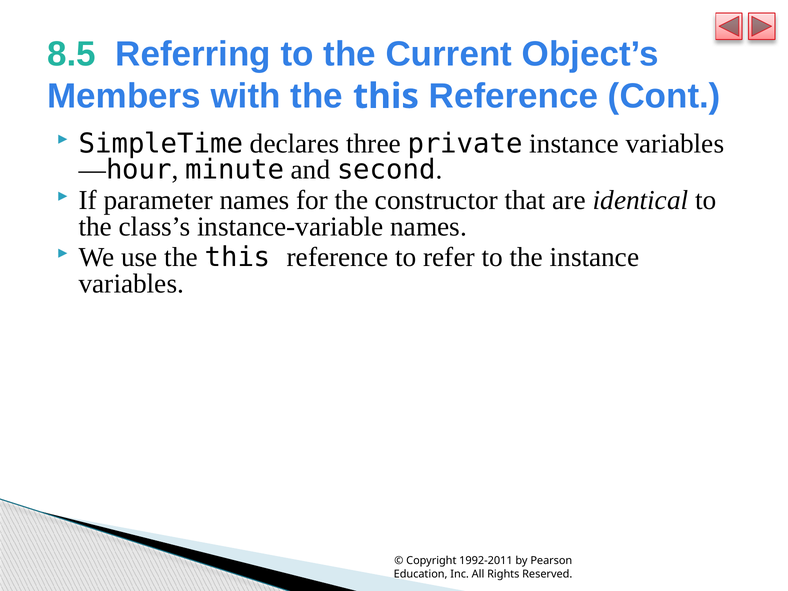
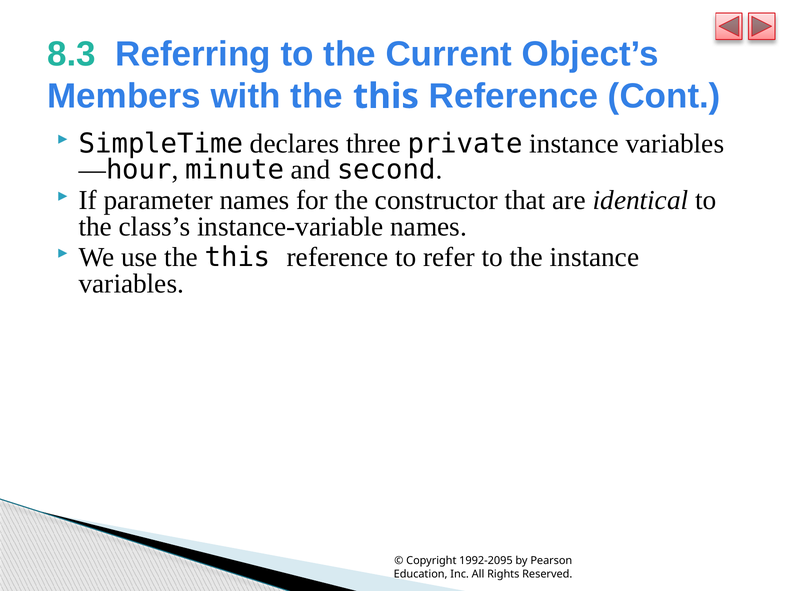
8.5: 8.5 -> 8.3 (71, 54)
1992-2011: 1992-2011 -> 1992-2095 (486, 561)
